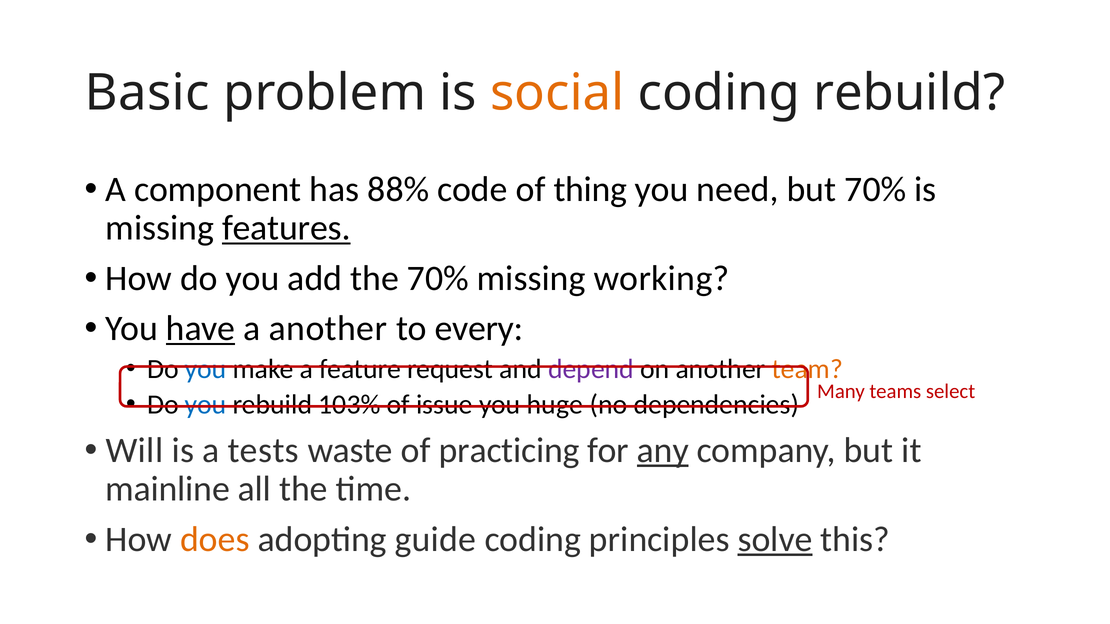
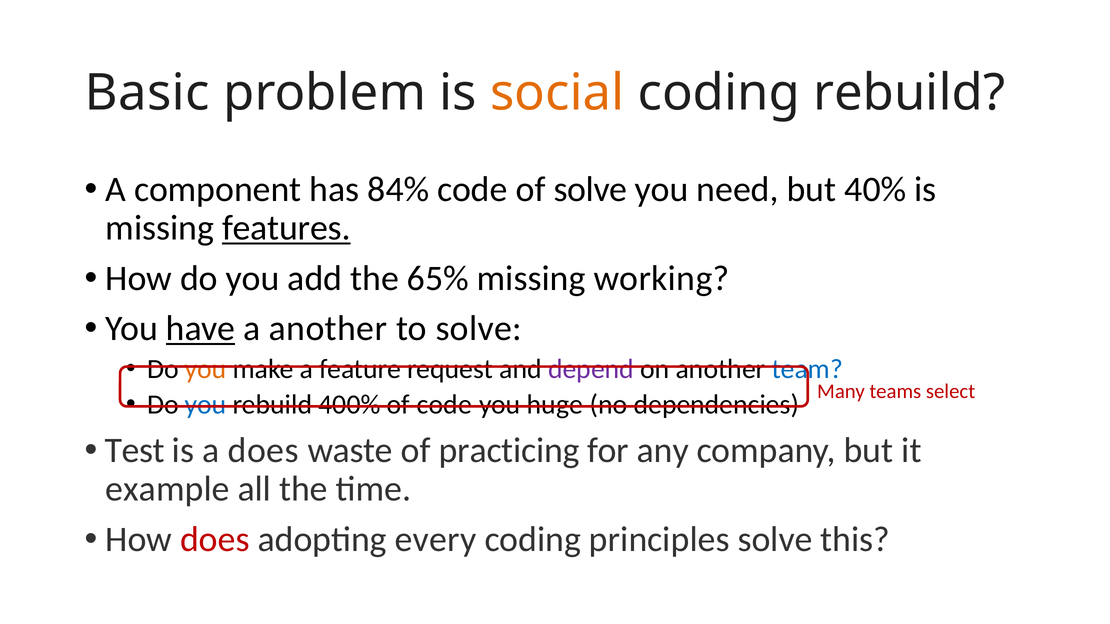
88%: 88% -> 84% (398, 190)
of thing: thing -> solve (590, 190)
but 70%: 70% -> 40% (875, 190)
the 70%: 70% -> 65% (438, 279)
to every: every -> solve (479, 329)
you colour: blue -> orange (206, 369)
team colour: orange -> blue (807, 369)
103%: 103% -> 400% (349, 405)
of issue: issue -> code (444, 405)
Will: Will -> Test (135, 451)
a tests: tests -> does (263, 451)
any underline: present -> none (663, 451)
mainline: mainline -> example (168, 489)
does colour: orange -> red (215, 540)
guide: guide -> every (436, 540)
solve underline: present -> none (775, 540)
